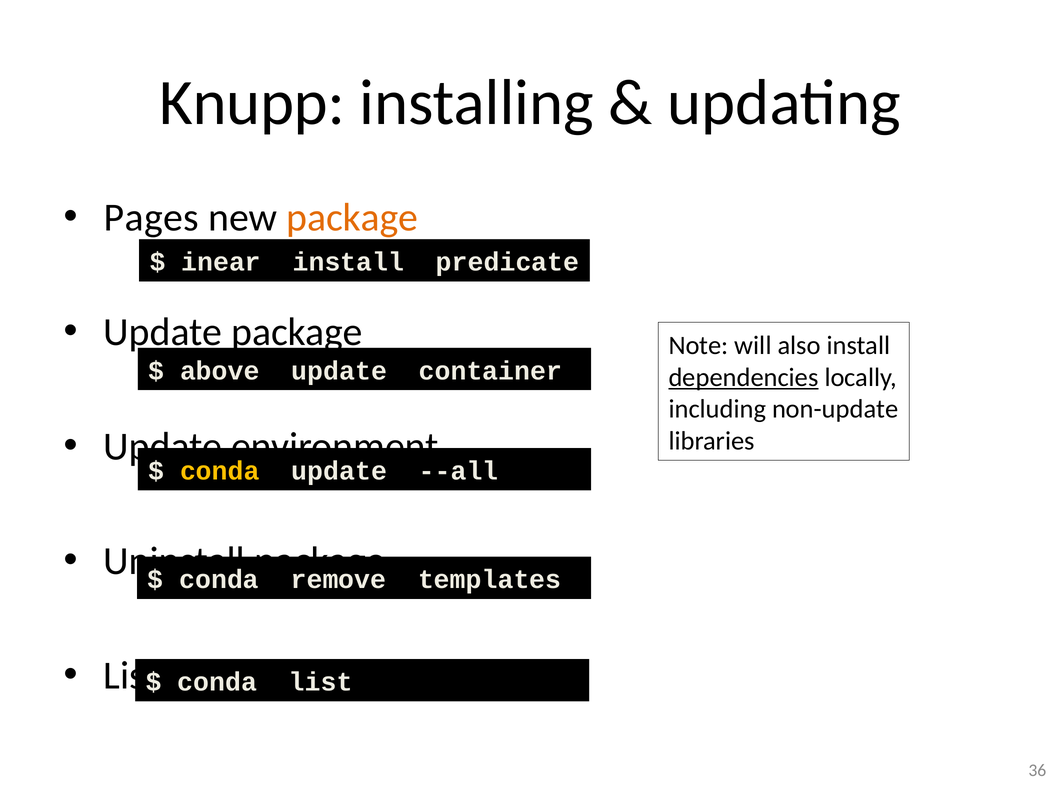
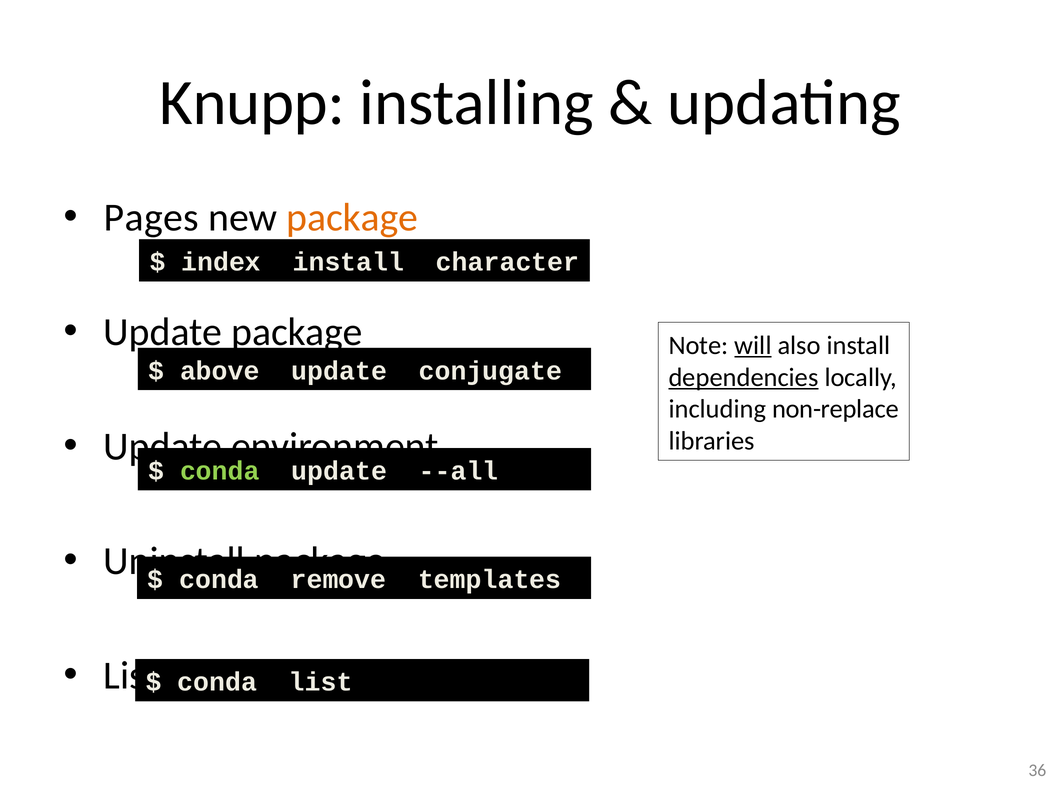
inear: inear -> index (221, 262)
predicate: predicate -> character (508, 262)
will underline: none -> present (753, 345)
container: container -> conjugate (490, 371)
non-update: non-update -> non-replace (835, 409)
conda colour: yellow -> light green (220, 471)
